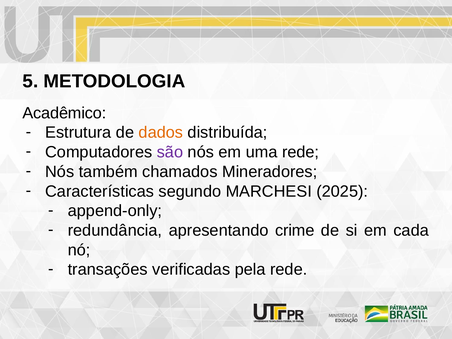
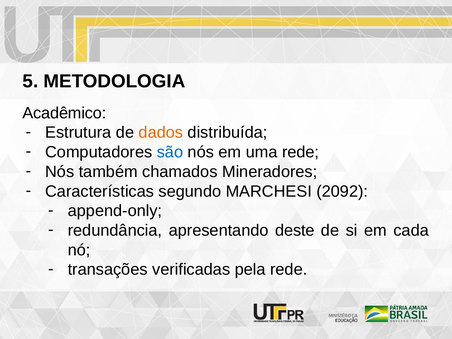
são colour: purple -> blue (170, 152)
2025: 2025 -> 2092 (342, 191)
crime: crime -> deste (295, 230)
